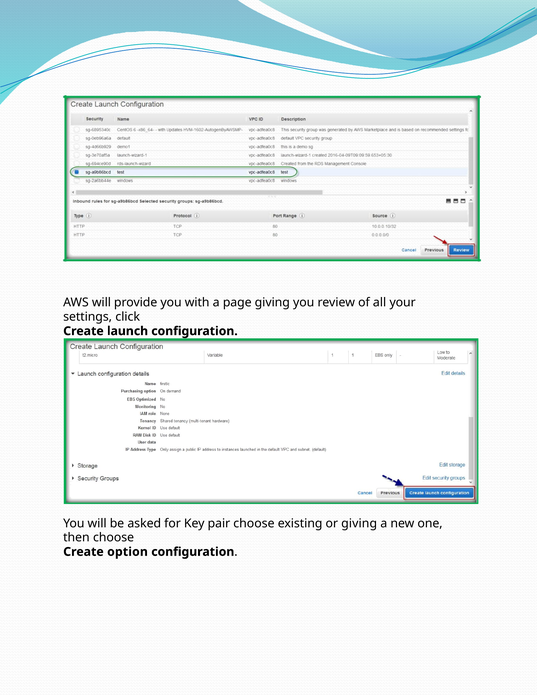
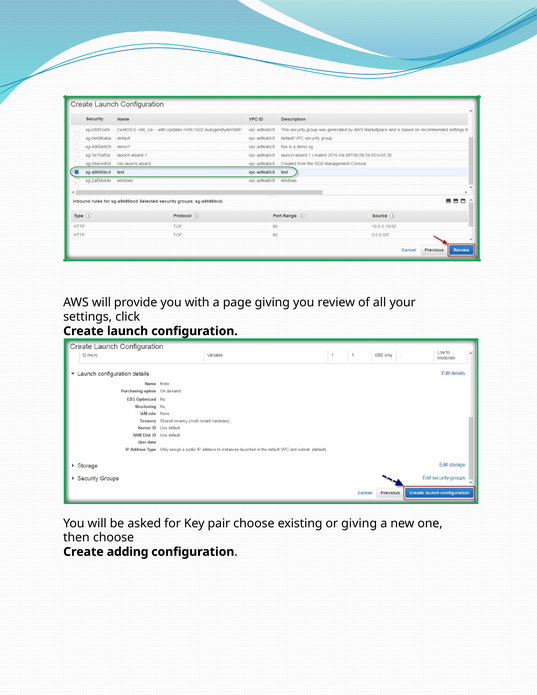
option: option -> adding (128, 552)
